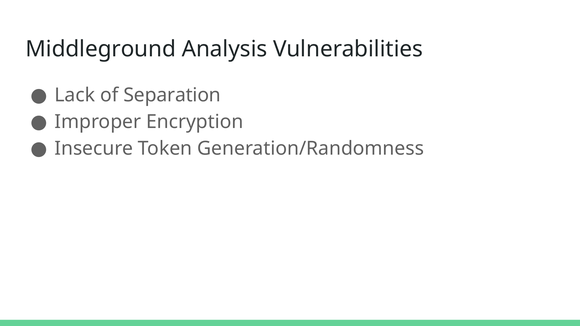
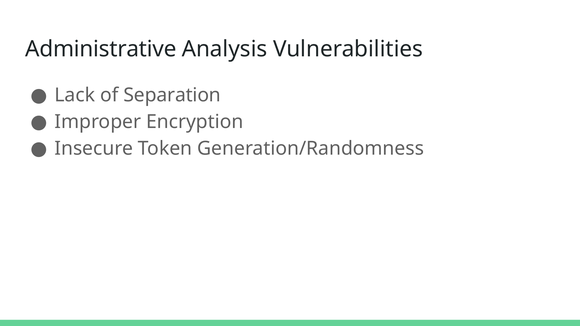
Middleground: Middleground -> Administrative (101, 49)
